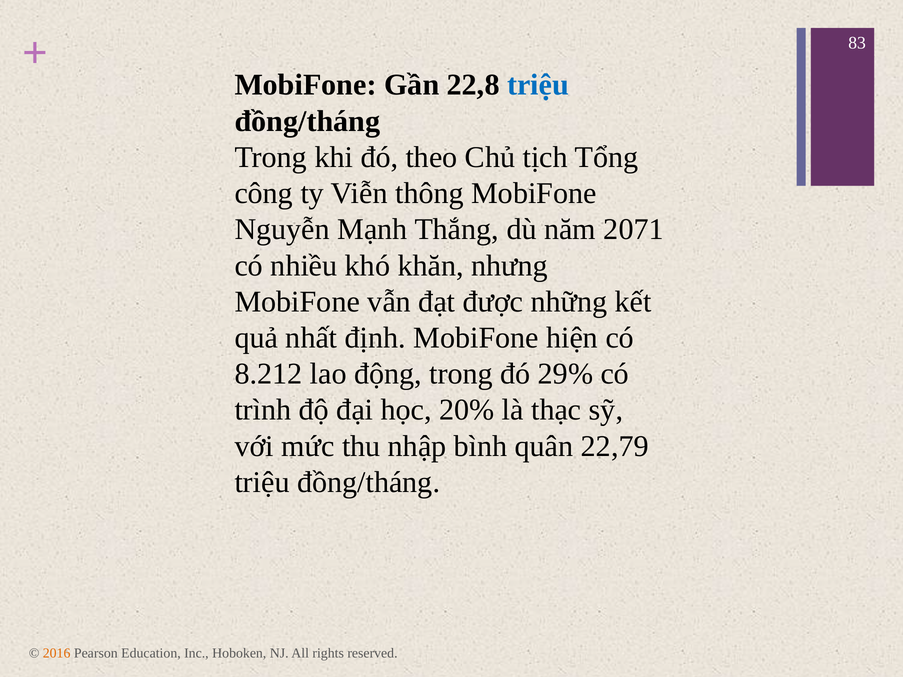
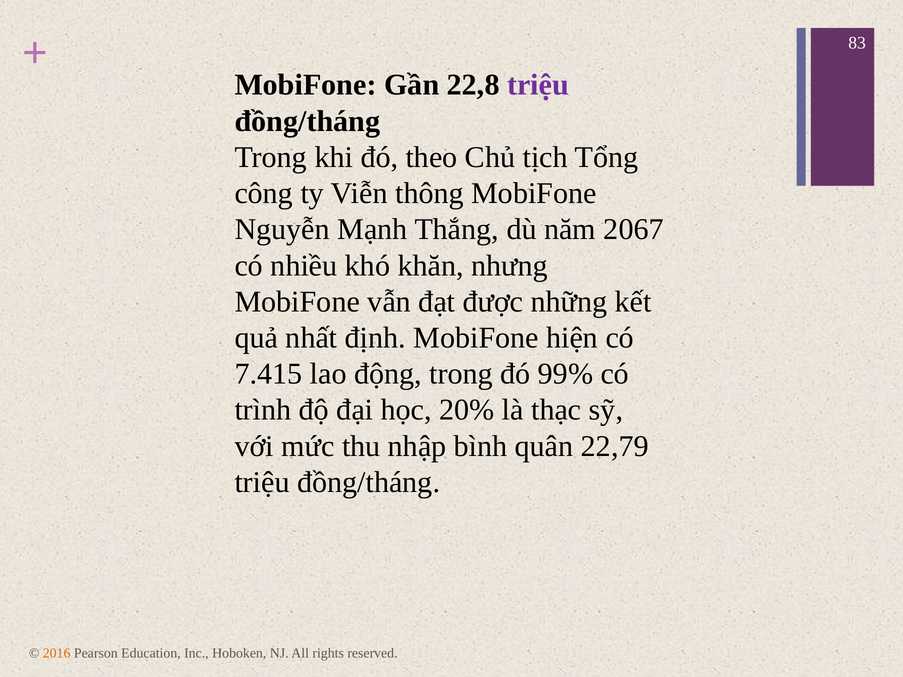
triệu colour: blue -> purple (538, 85)
2071: 2071 -> 2067 (634, 230)
8.212: 8.212 -> 7.415 (268, 374)
29%: 29% -> 99% (566, 374)
